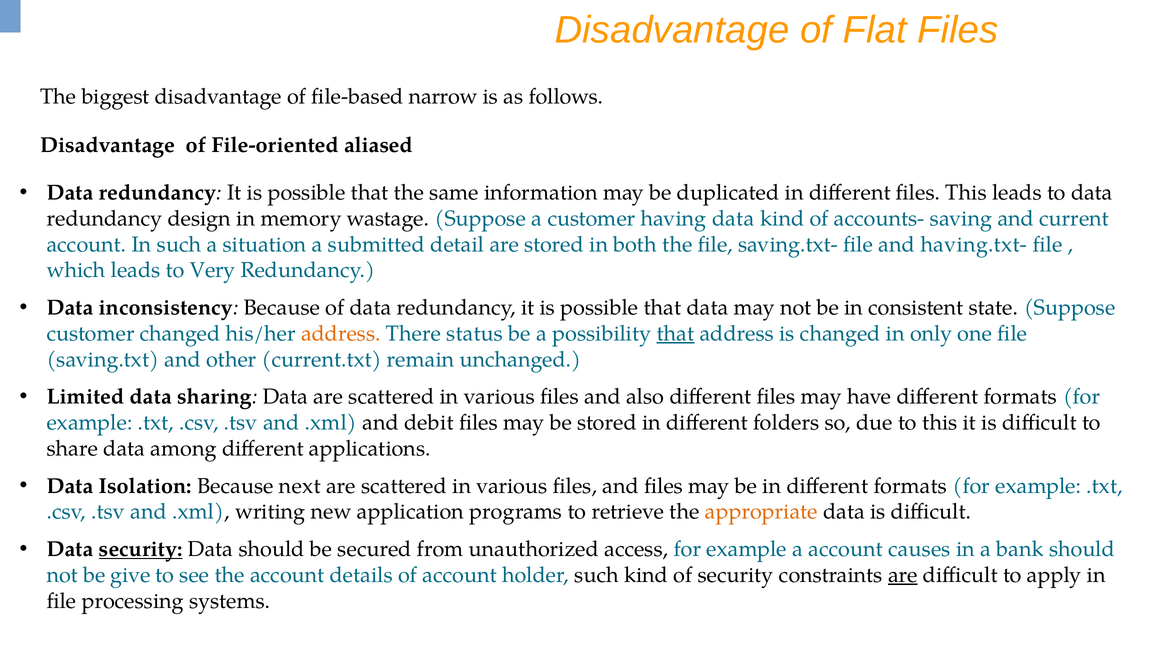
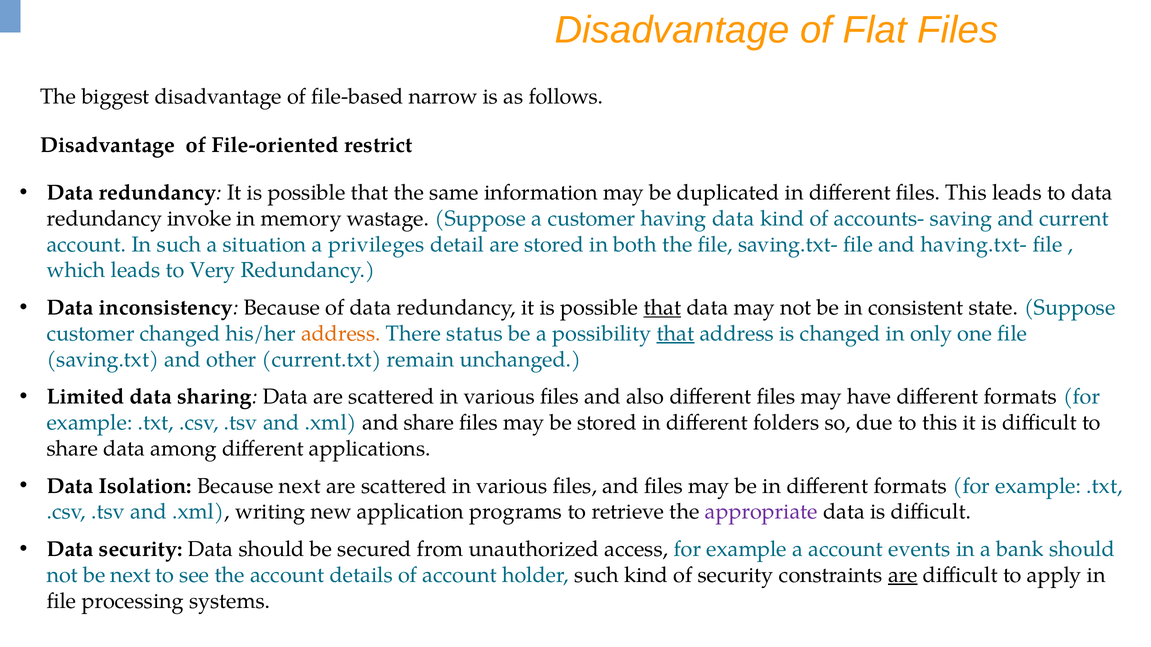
aliased: aliased -> restrict (378, 145)
design: design -> invoke (199, 219)
submitted: submitted -> privileges (376, 245)
that underline: none -> present (662, 308)
and debit: debit -> share (429, 423)
appropriate colour: orange -> purple (761, 512)
security underline: present -> none (141, 550)
causes: causes -> events (919, 550)
be give: give -> next (130, 575)
